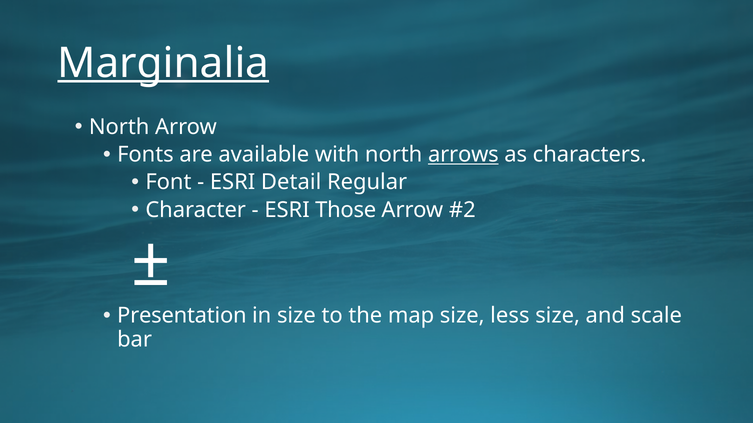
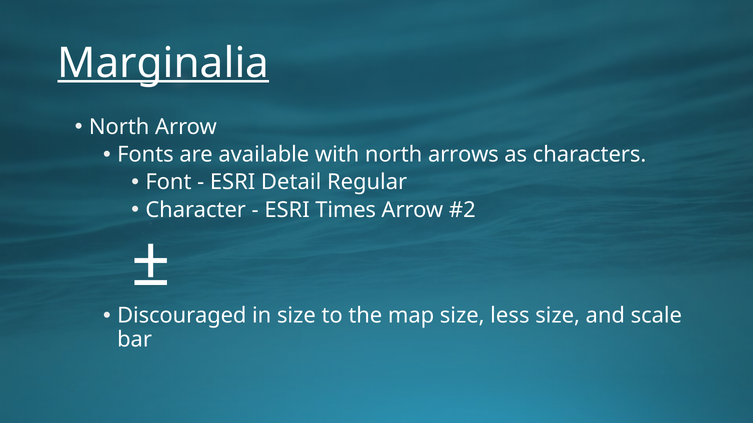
arrows underline: present -> none (463, 155)
Those: Those -> Times (346, 210)
Presentation: Presentation -> Discouraged (182, 316)
